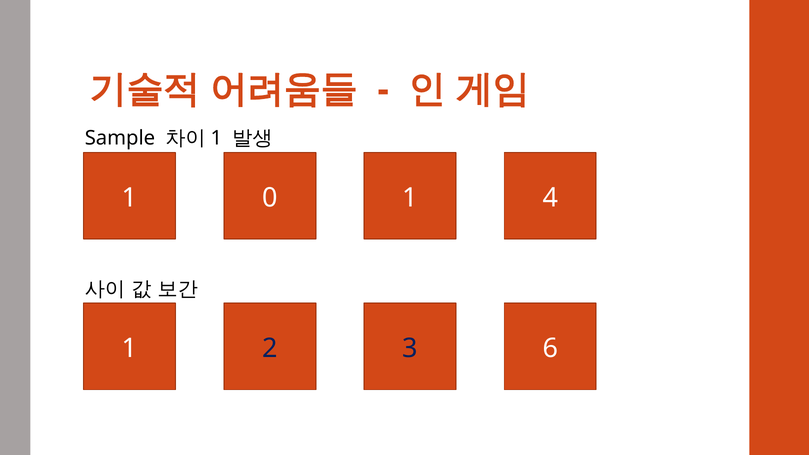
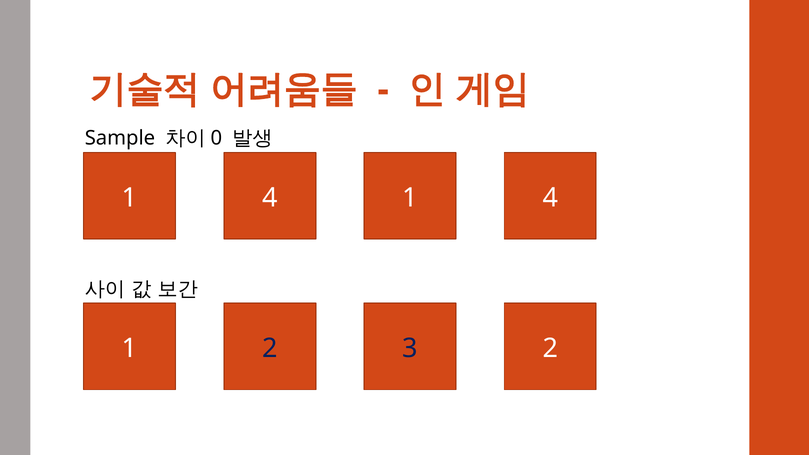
1: 1 -> 0 (216, 138)
0: 0 -> 4 (270, 198)
3 6: 6 -> 2 (550, 348)
